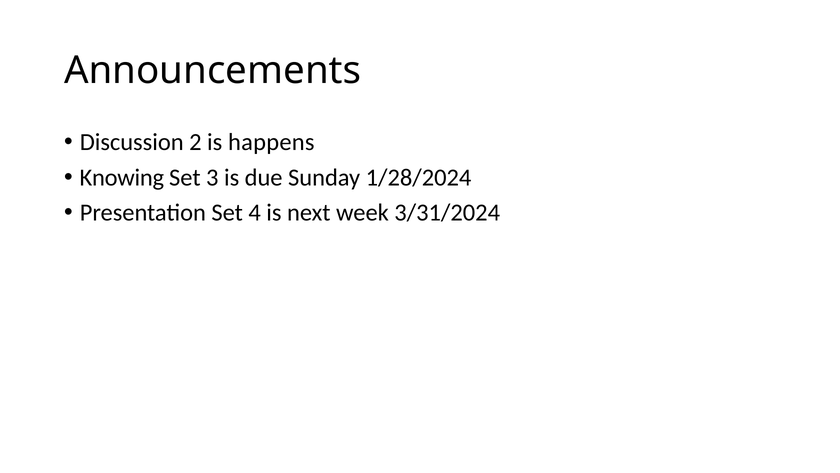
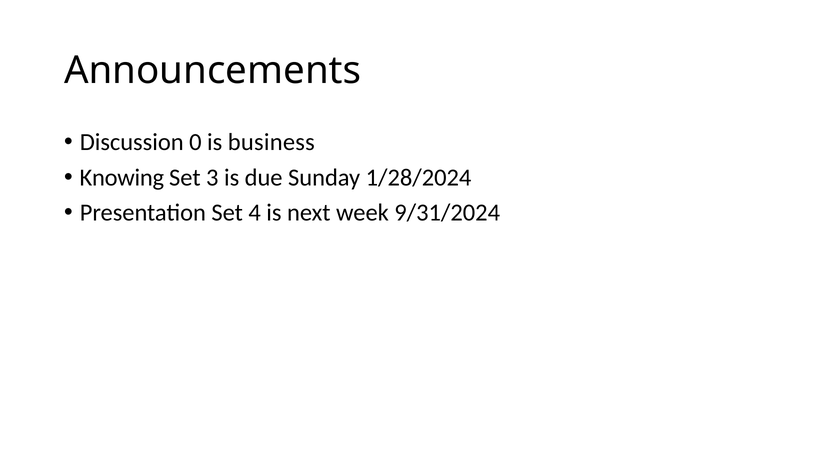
2: 2 -> 0 (195, 142)
happens: happens -> business (271, 142)
3/31/2024: 3/31/2024 -> 9/31/2024 (447, 212)
